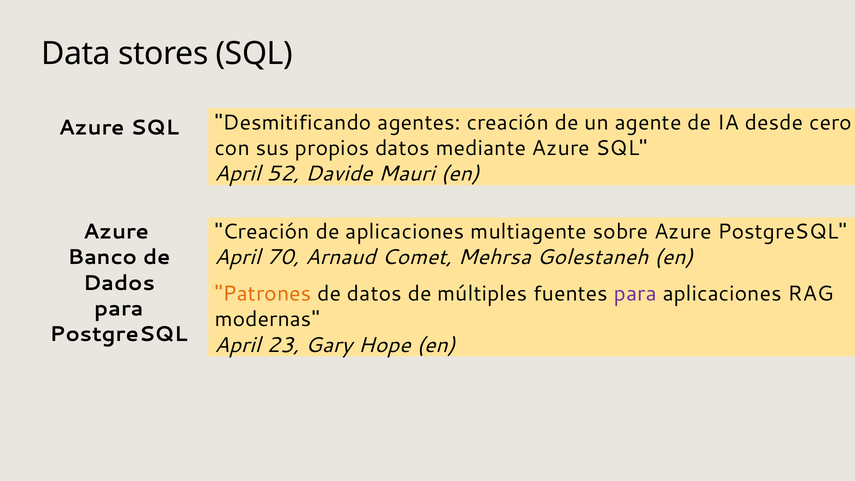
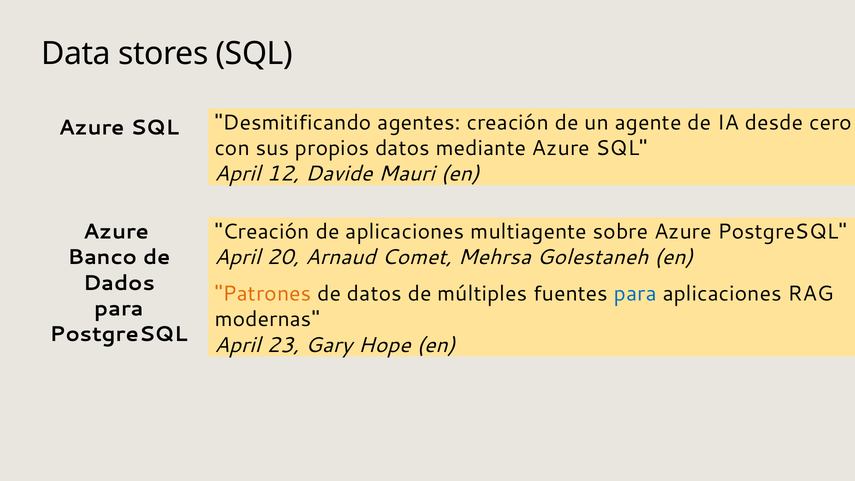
52: 52 -> 12 (283, 174)
70: 70 -> 20 (283, 257)
para colour: purple -> blue (635, 294)
